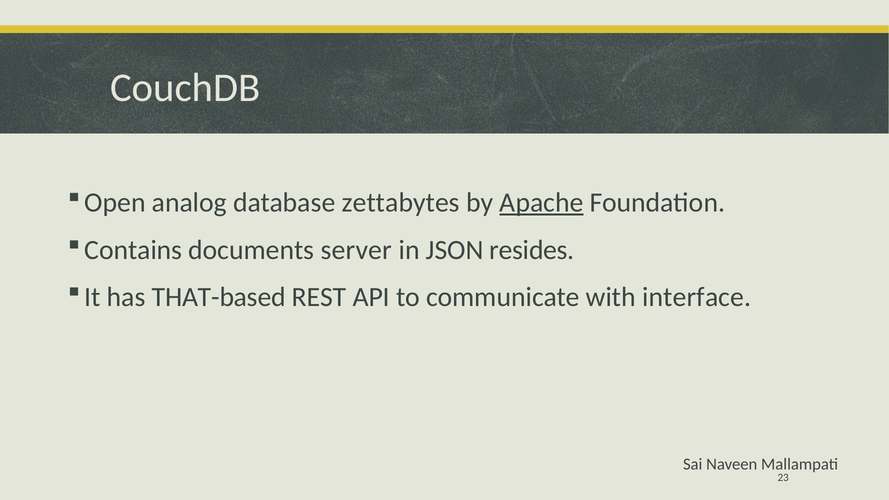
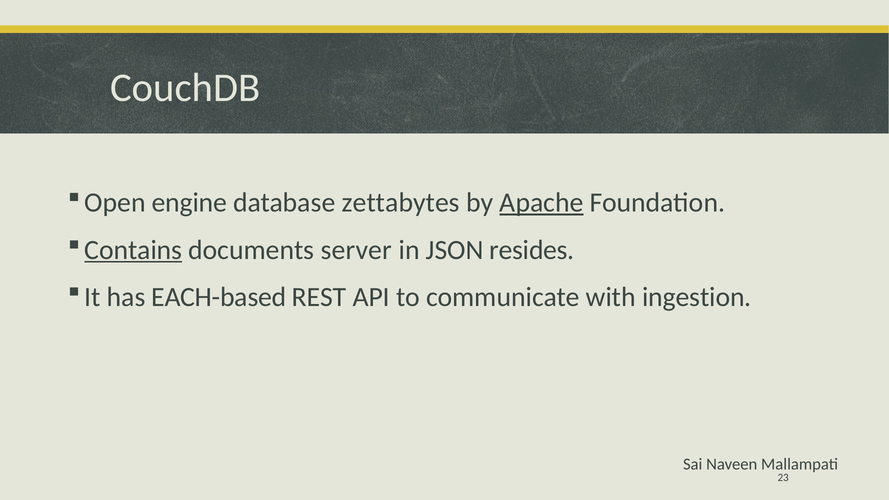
analog: analog -> engine (189, 203)
Contains underline: none -> present (133, 250)
THAT-based: THAT-based -> EACH-based (219, 297)
interface: interface -> ingestion (697, 297)
